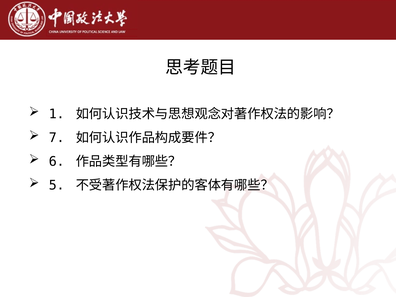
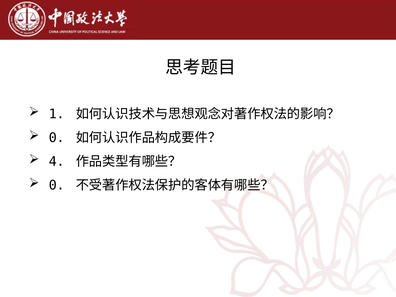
7: 7 -> 0 (57, 138)
6: 6 -> 4 (57, 161)
5: 5 -> 0 (57, 185)
